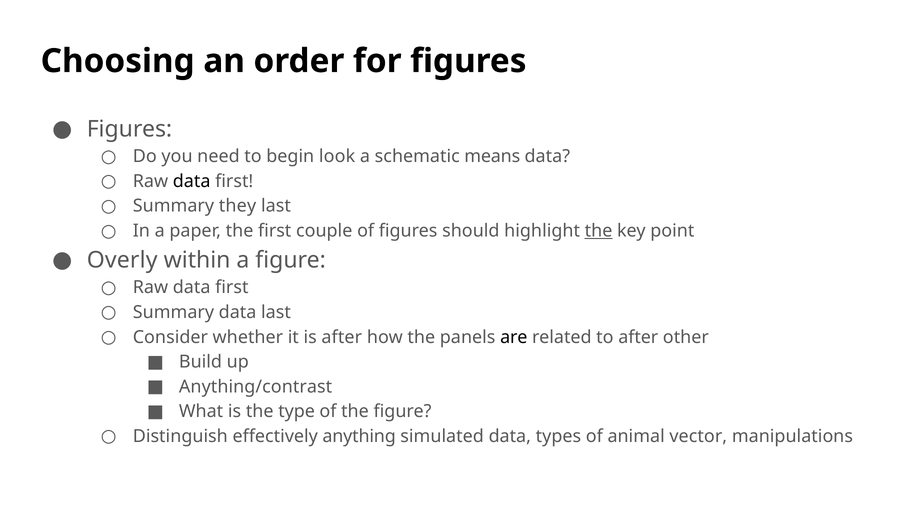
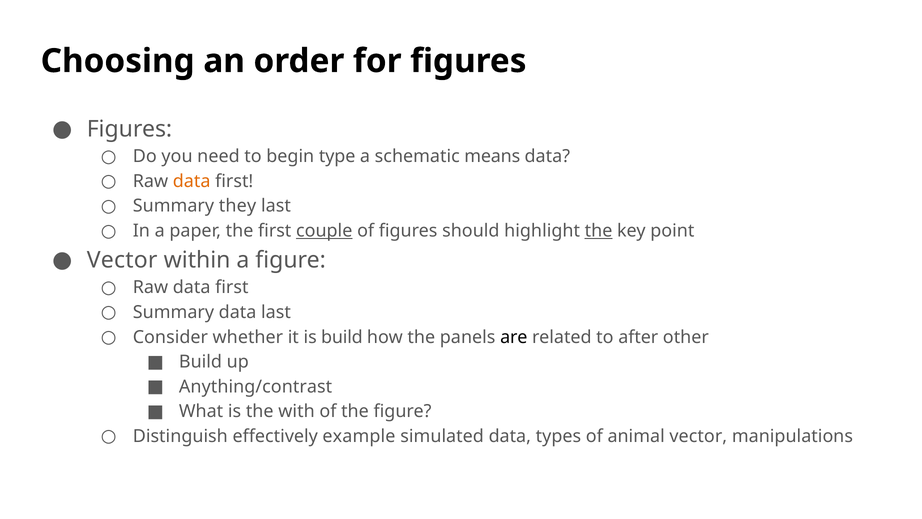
look: look -> type (337, 156)
data colour: black -> orange (192, 181)
couple underline: none -> present (324, 231)
Overly: Overly -> Vector (122, 260)
is after: after -> build (342, 337)
type: type -> with (297, 411)
anything: anything -> example (359, 436)
